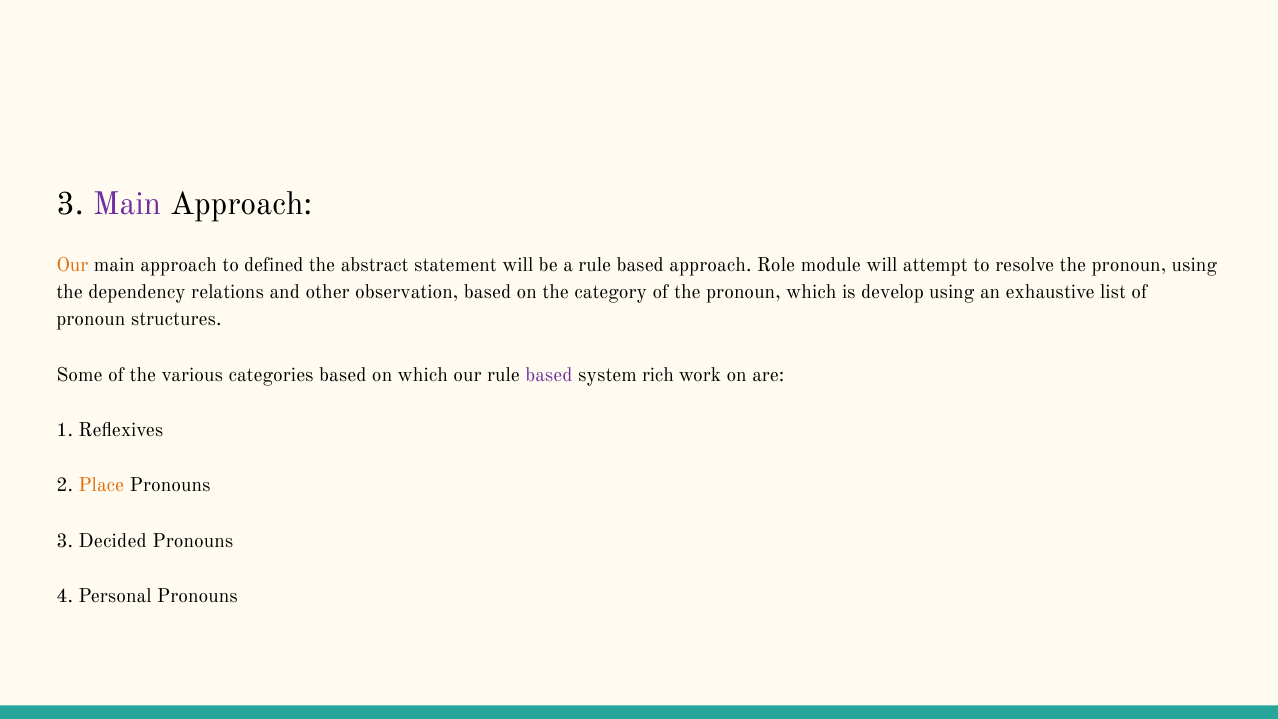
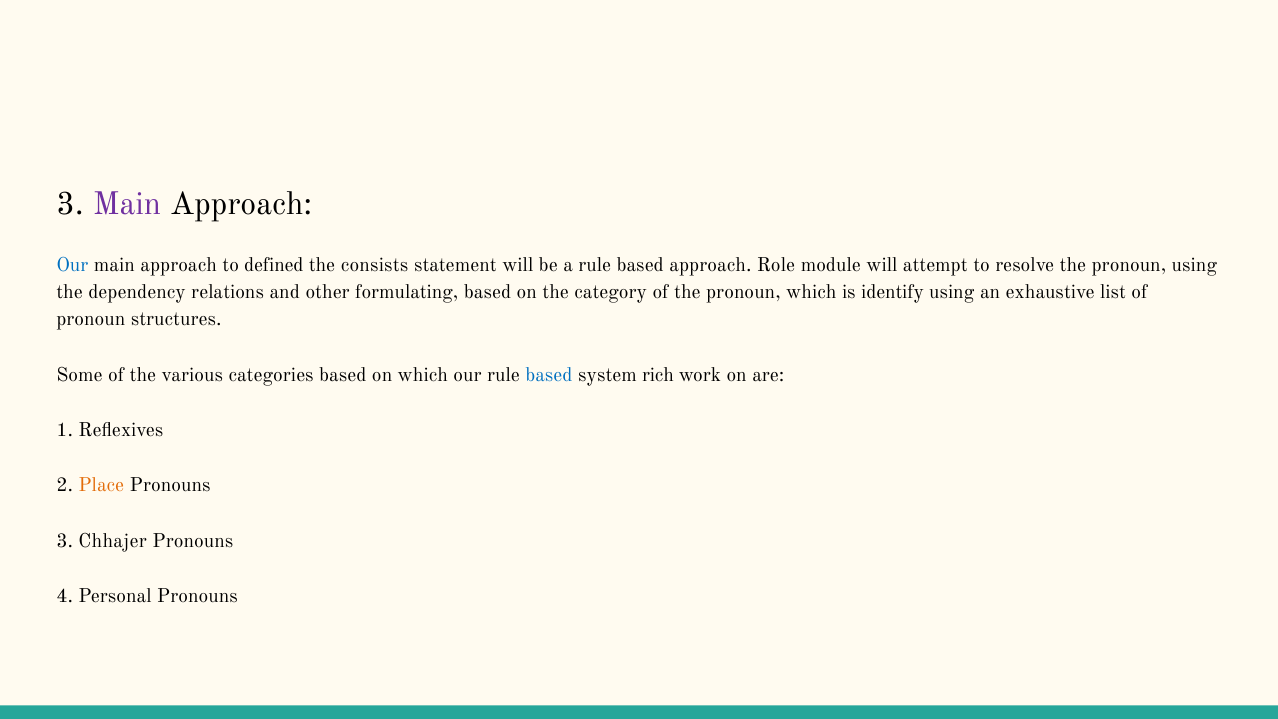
Our colour: orange -> blue (72, 266)
abstract: abstract -> consists (375, 266)
observation: observation -> formulating (407, 292)
develop: develop -> identify (893, 292)
based colour: purple -> blue (549, 375)
Decided: Decided -> Chhajer (113, 541)
